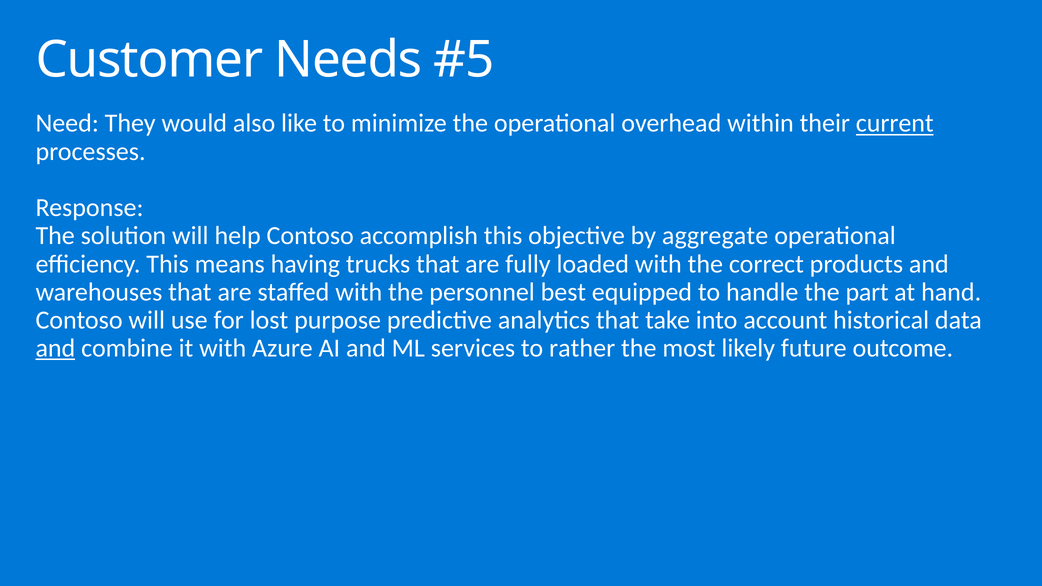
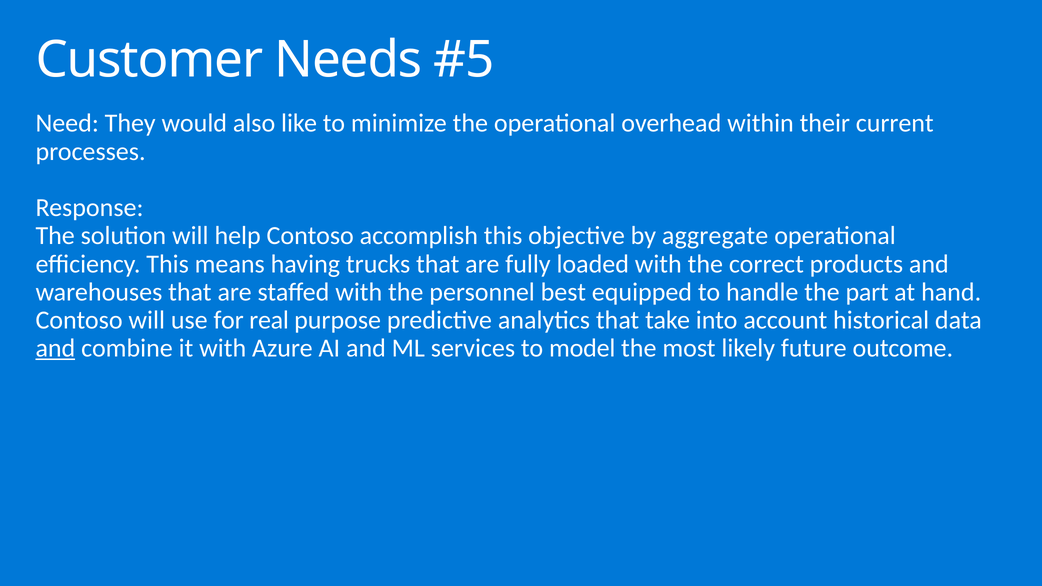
current underline: present -> none (895, 123)
lost: lost -> real (269, 320)
rather: rather -> model (582, 348)
